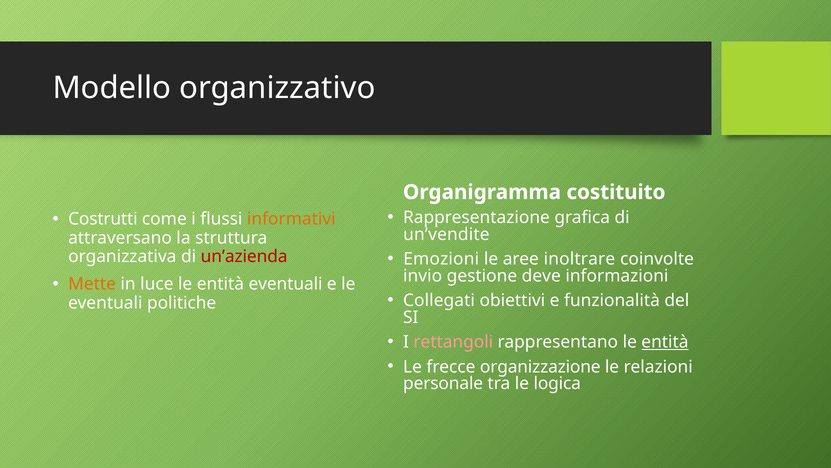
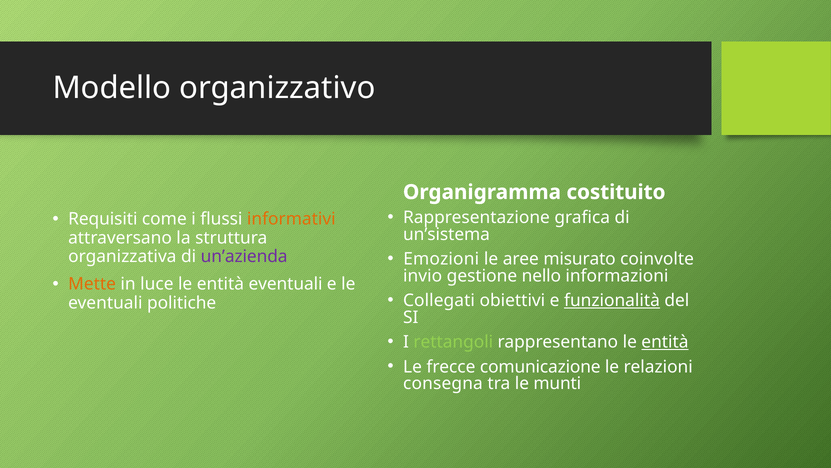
Costrutti: Costrutti -> Requisiti (103, 219)
un’vendite: un’vendite -> un’sistema (447, 234)
inoltrare: inoltrare -> misurato (580, 259)
un’azienda colour: red -> purple (244, 256)
deve: deve -> nello (541, 276)
funzionalità underline: none -> present (612, 300)
rettangoli colour: pink -> light green (453, 342)
organizzazione: organizzazione -> comunicazione (540, 366)
personale: personale -> consegna (443, 383)
logica: logica -> munti (557, 383)
